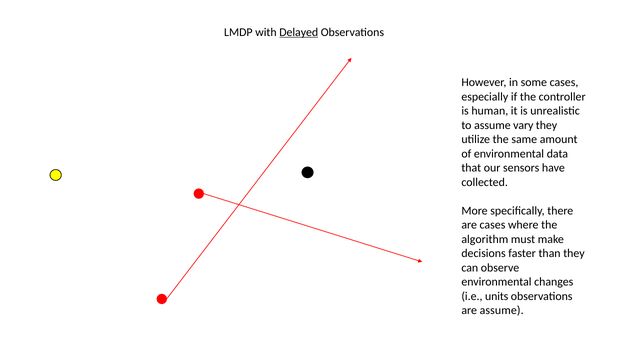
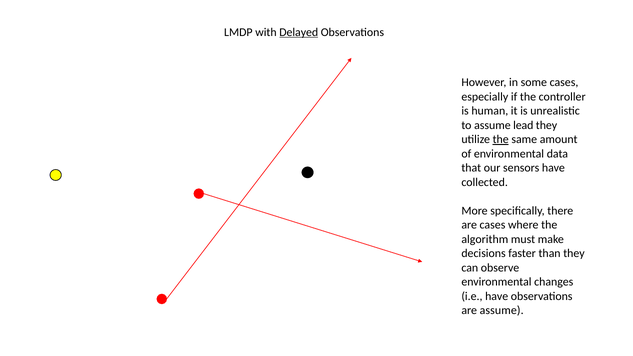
vary: vary -> lead (523, 125)
the underline: none -> present (501, 139)
i.e units: units -> have (497, 296)
